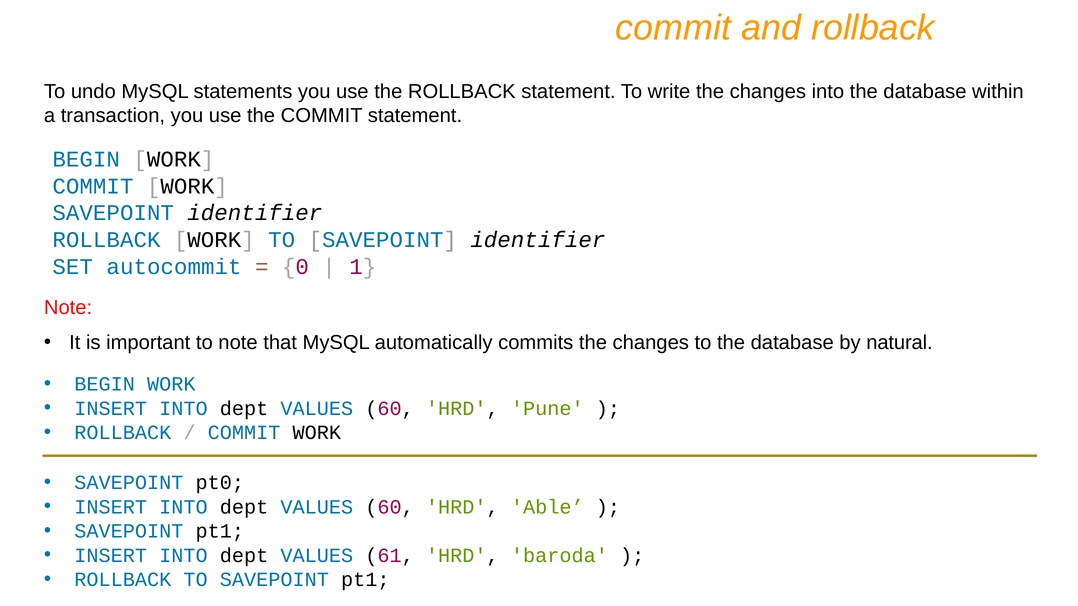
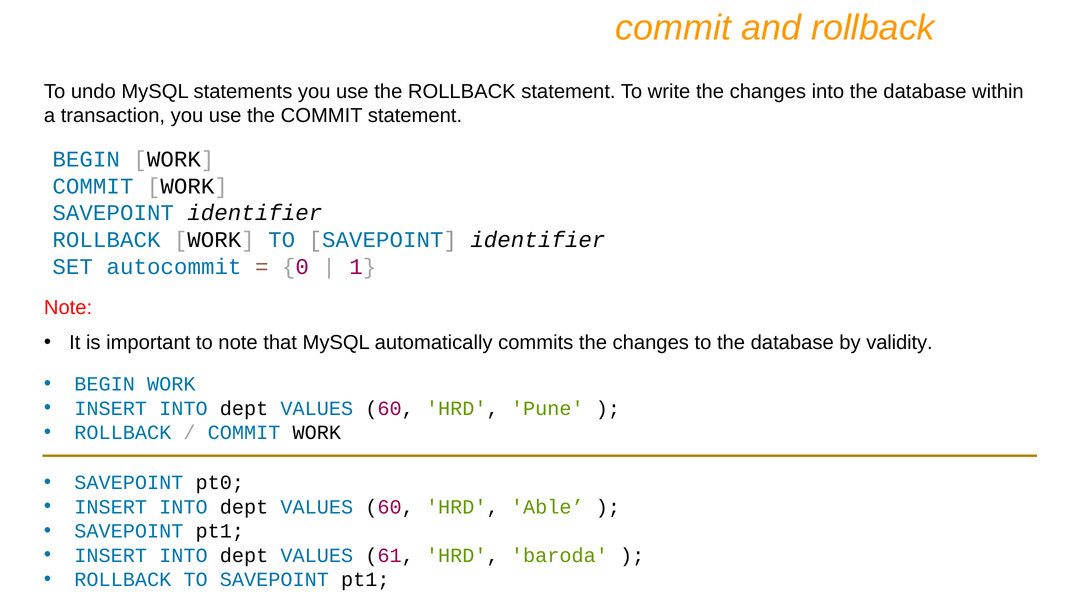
natural: natural -> validity (899, 343)
